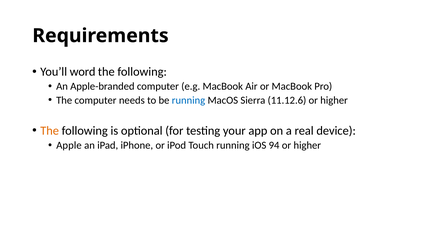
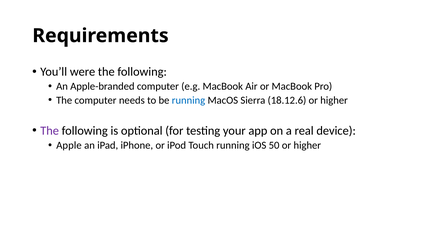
word: word -> were (83, 72)
11.12.6: 11.12.6 -> 18.12.6 (287, 100)
The colour: orange -> purple (50, 130)
94: 94 -> 50 (274, 145)
